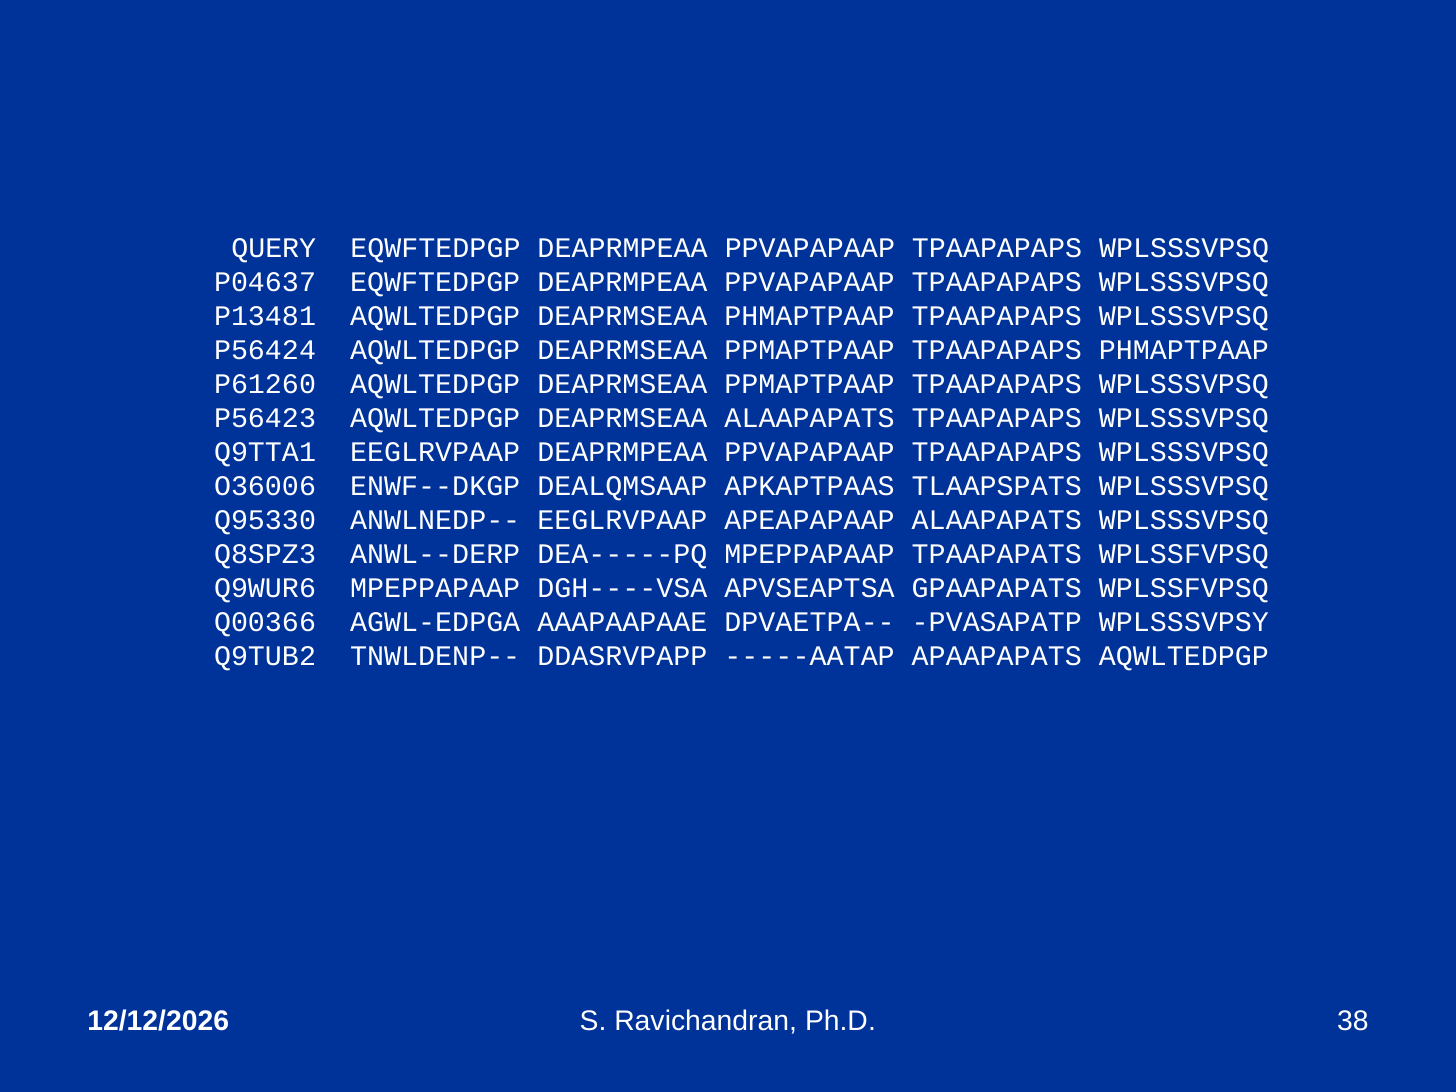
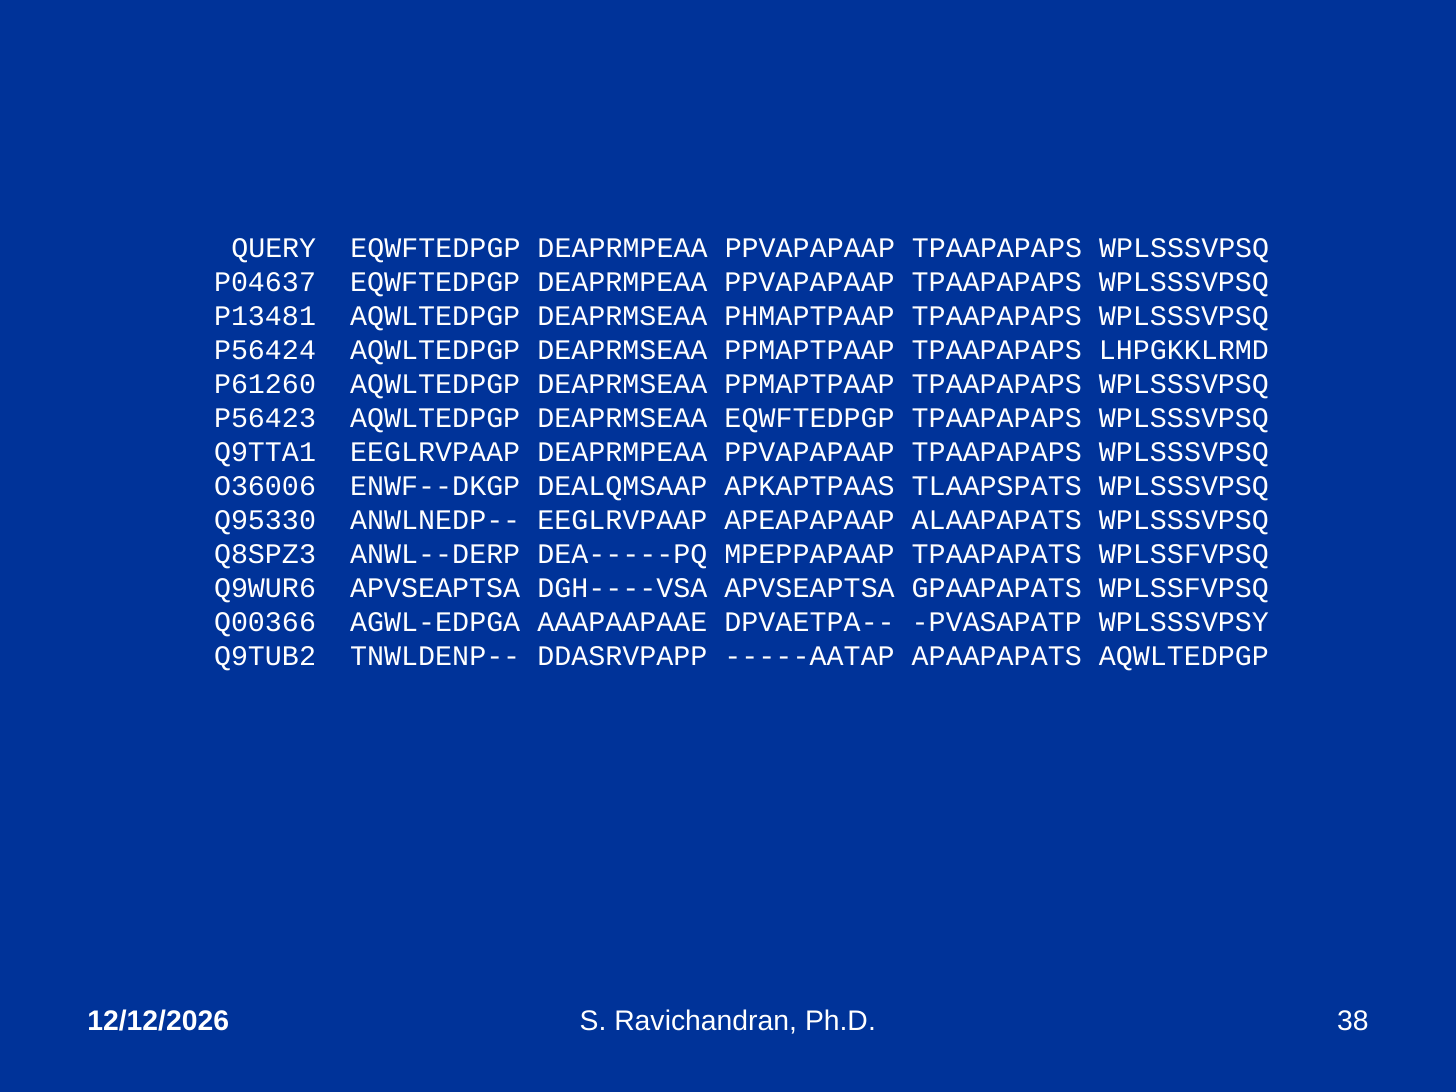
TPAAPAPAPS PHMAPTPAAP: PHMAPTPAAP -> LHPGKKLRMD (1184, 351)
DEAPRMSEAA ALAAPAPATS: ALAAPAPATS -> EQWFTEDPGP (810, 419)
Q9WUR6 MPEPPAPAAP: MPEPPAPAAP -> APVSEAPTSA (435, 588)
